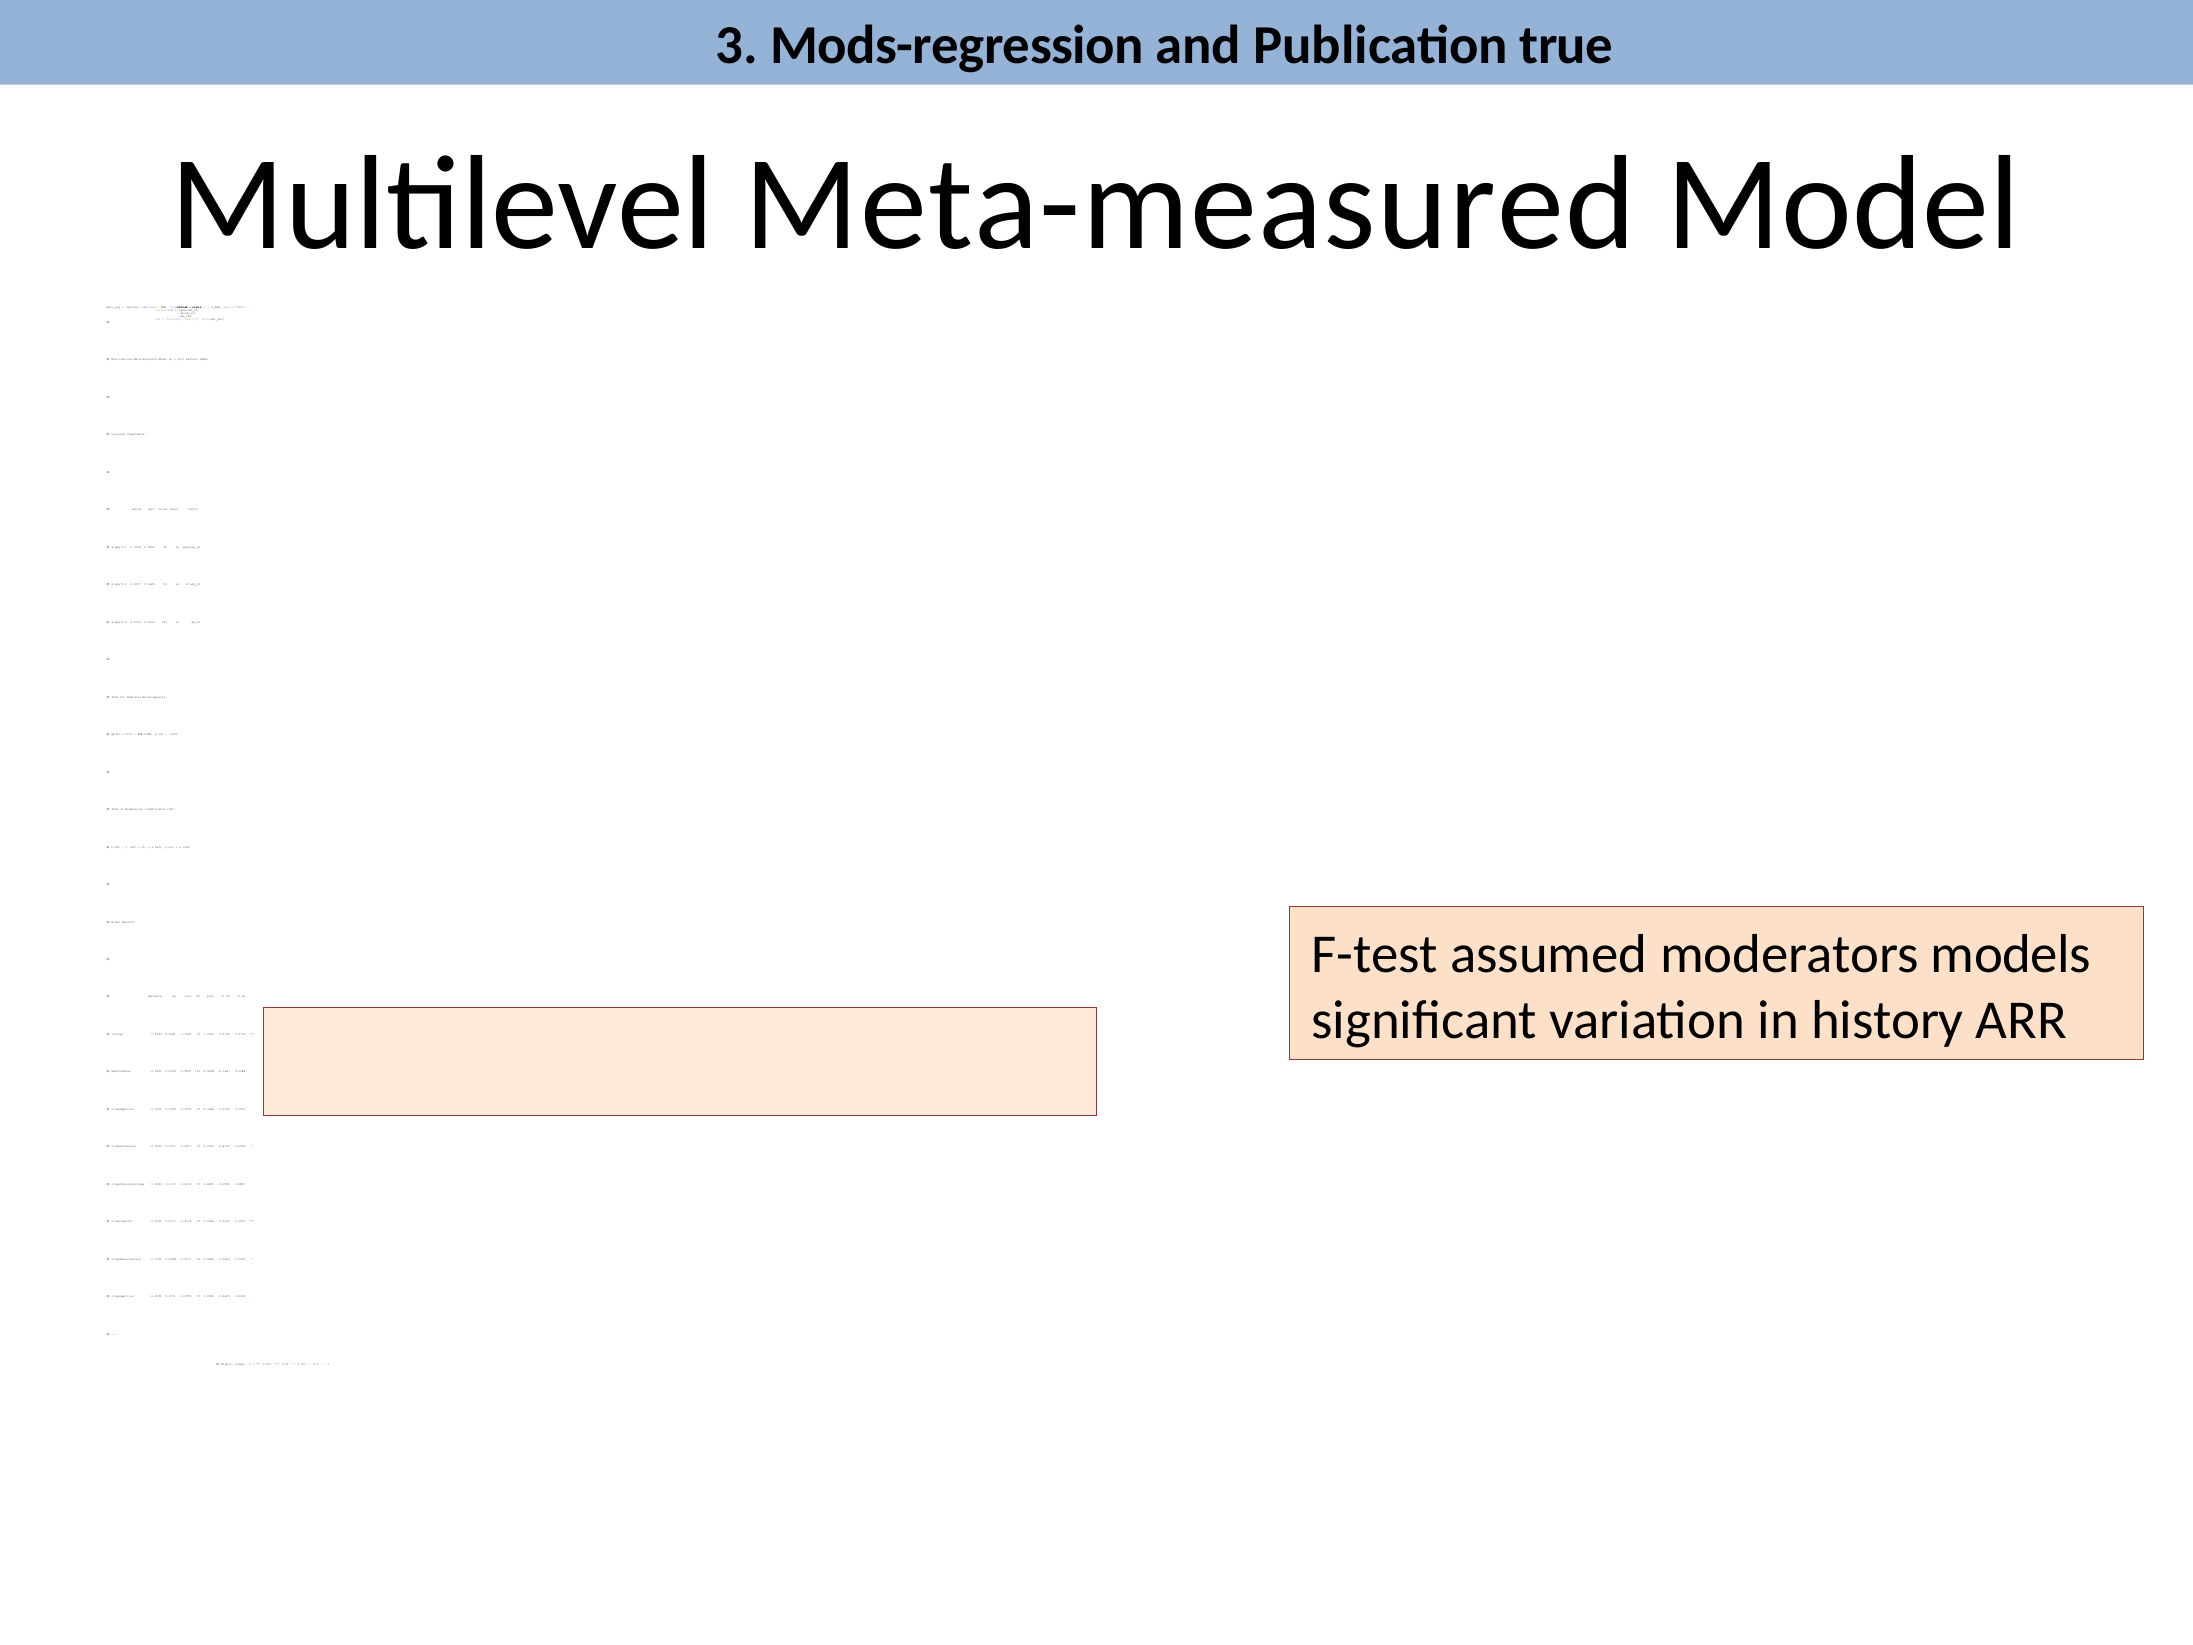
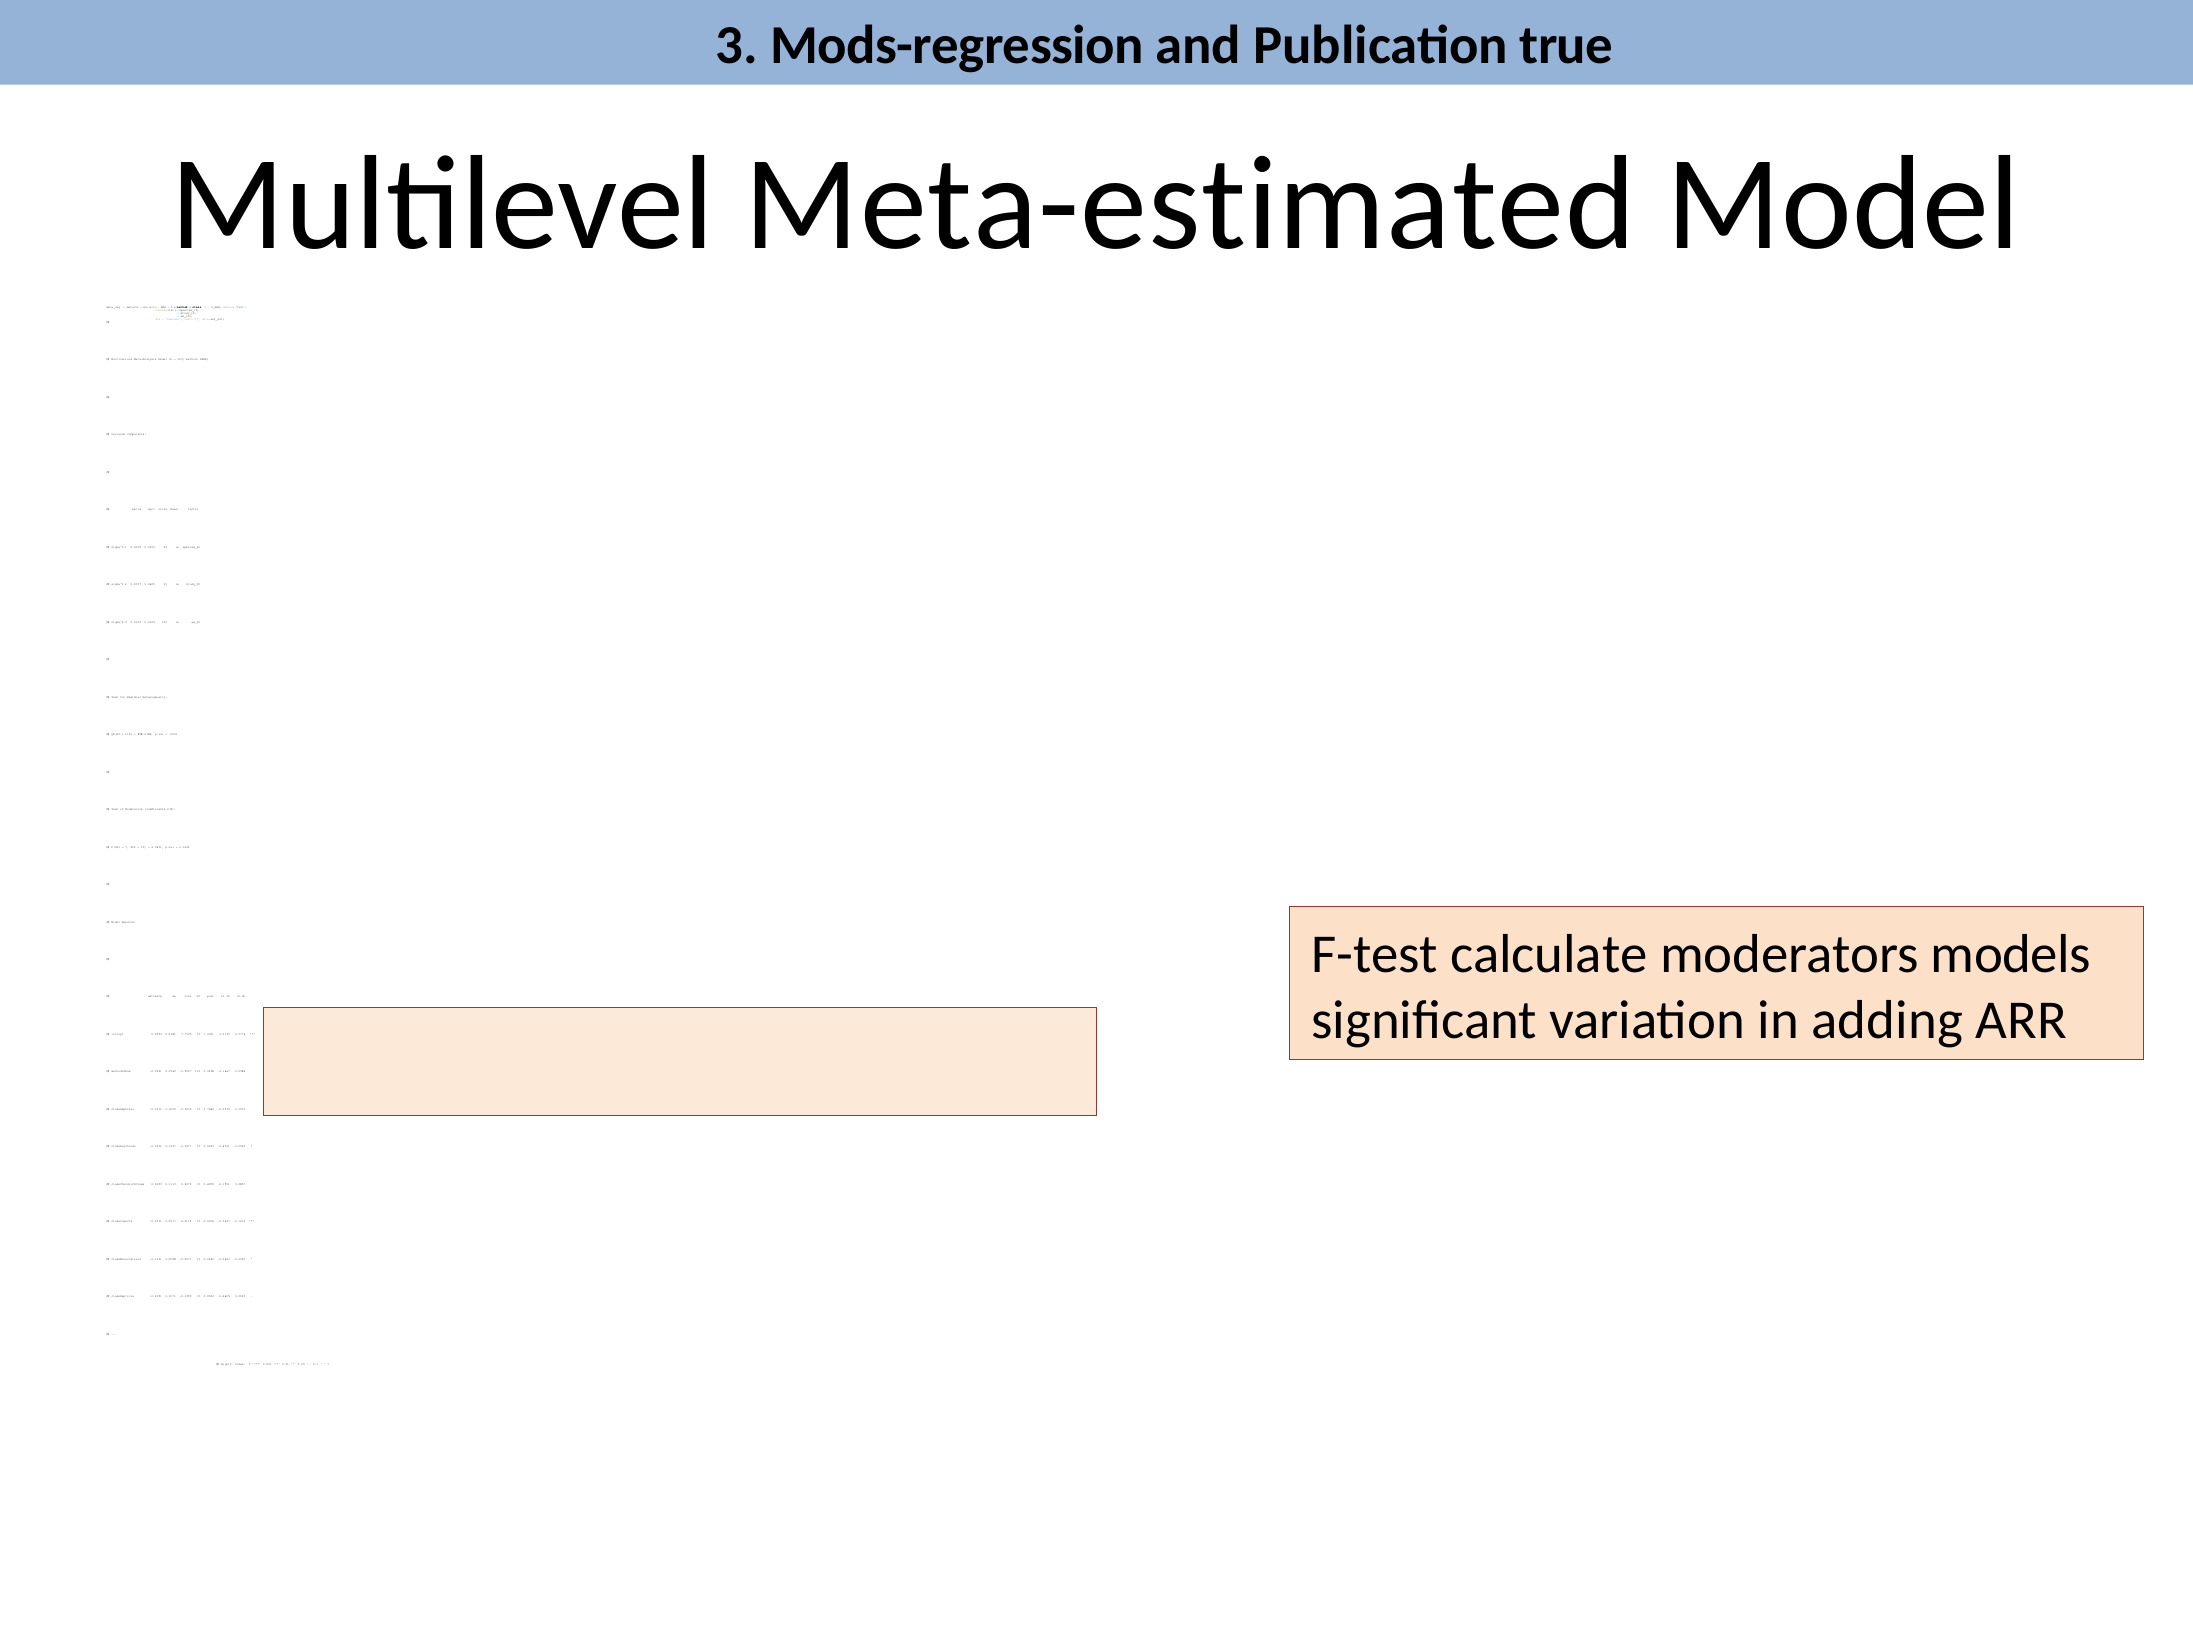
Meta-measured: Meta-measured -> Meta-estimated (1190, 204)
assumed: assumed -> calculate (1549, 954)
history: history -> adding (1887, 1020)
